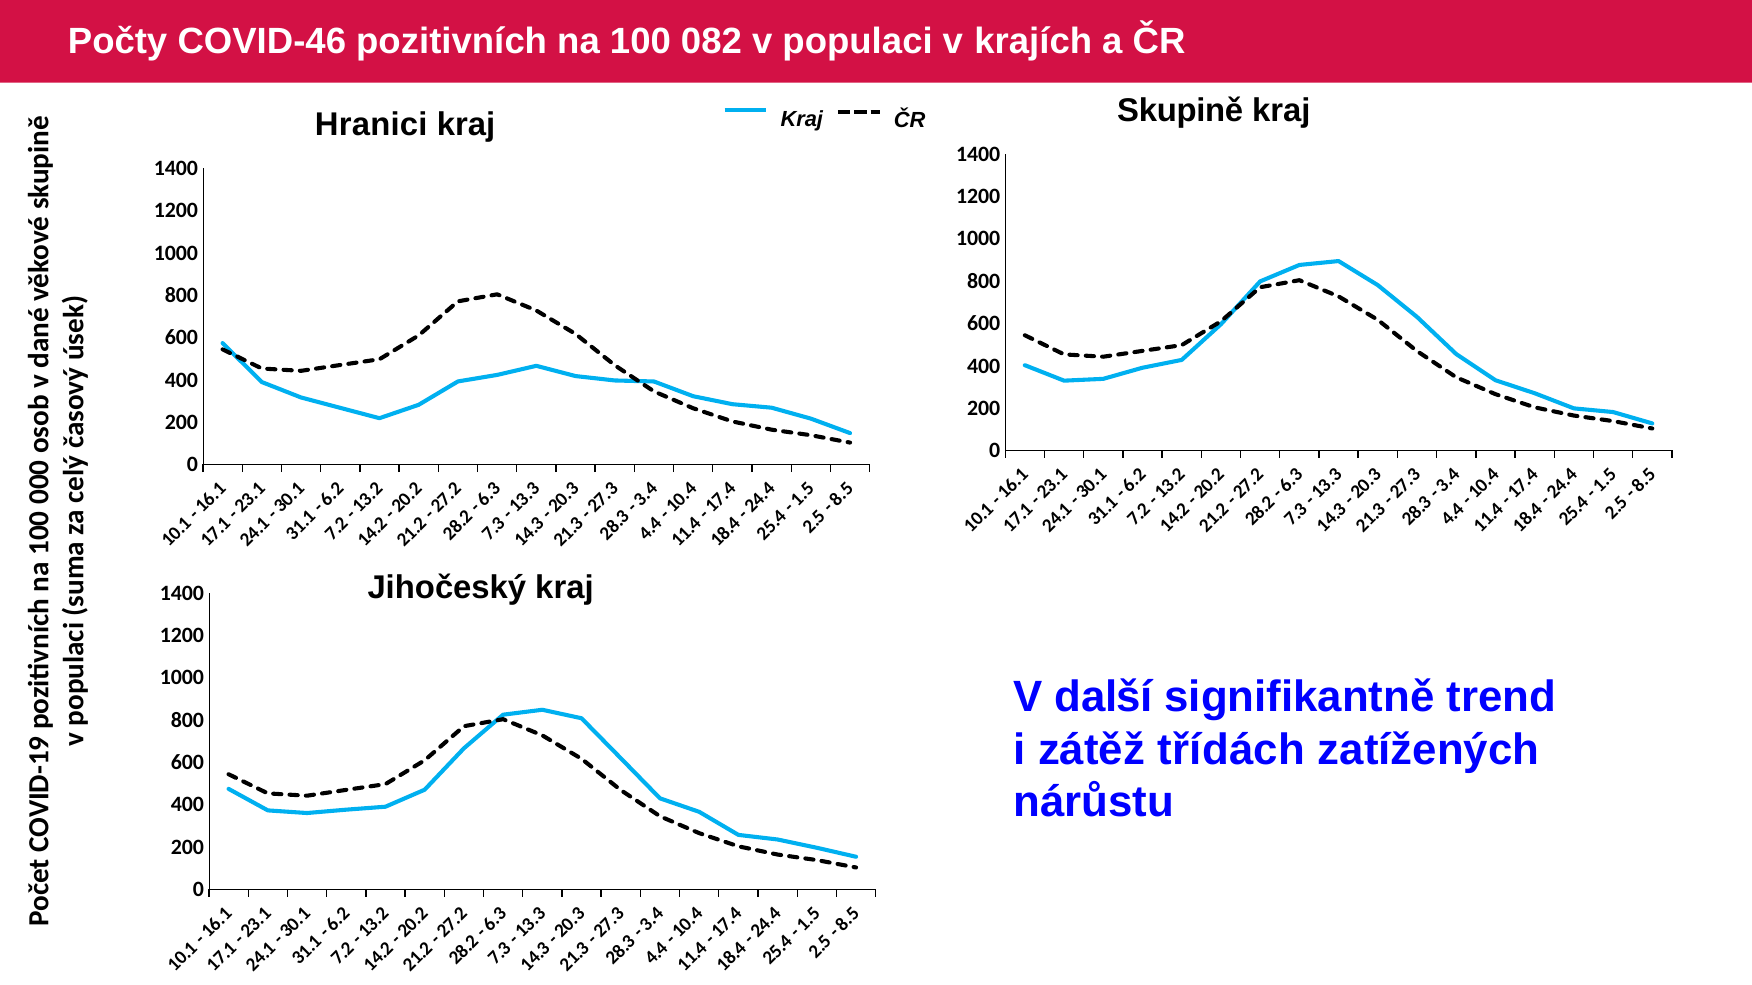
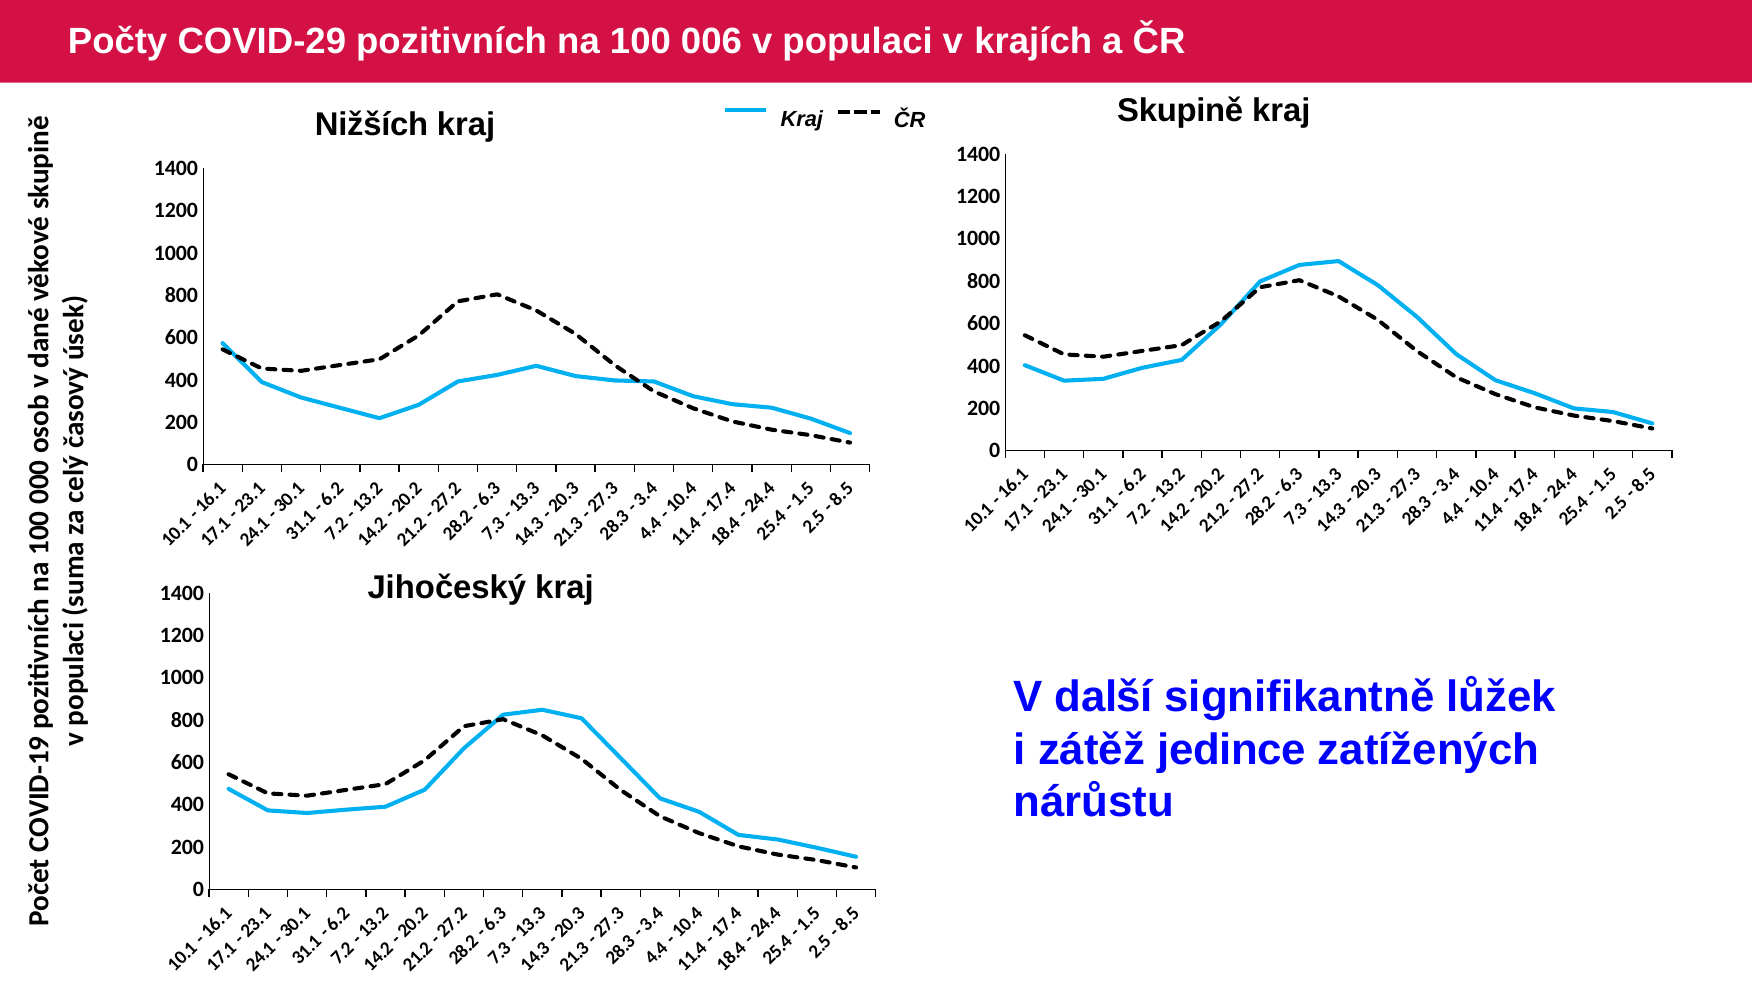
COVID-46: COVID-46 -> COVID-29 (262, 41)
082: 082 -> 006 (711, 41)
Hranici: Hranici -> Nižších (371, 125)
trend: trend -> lůžek (1501, 698)
třídách: třídách -> jedince (1232, 750)
